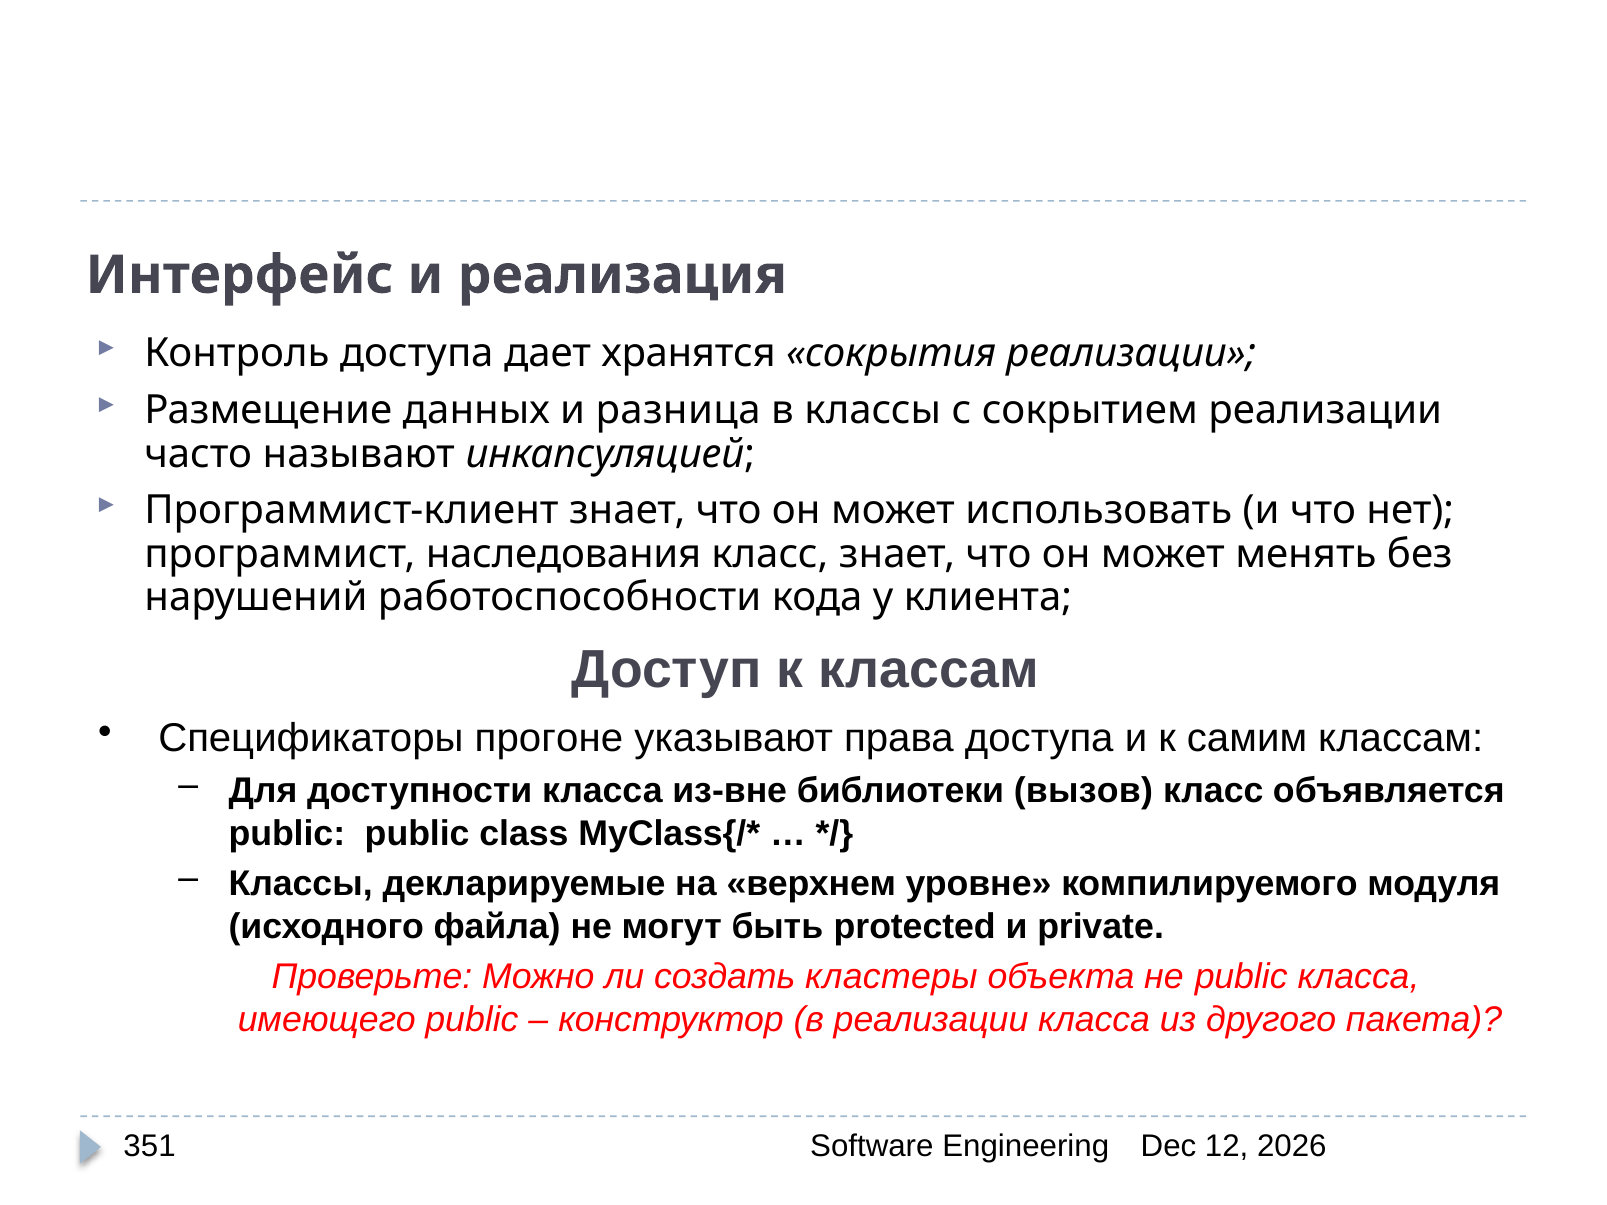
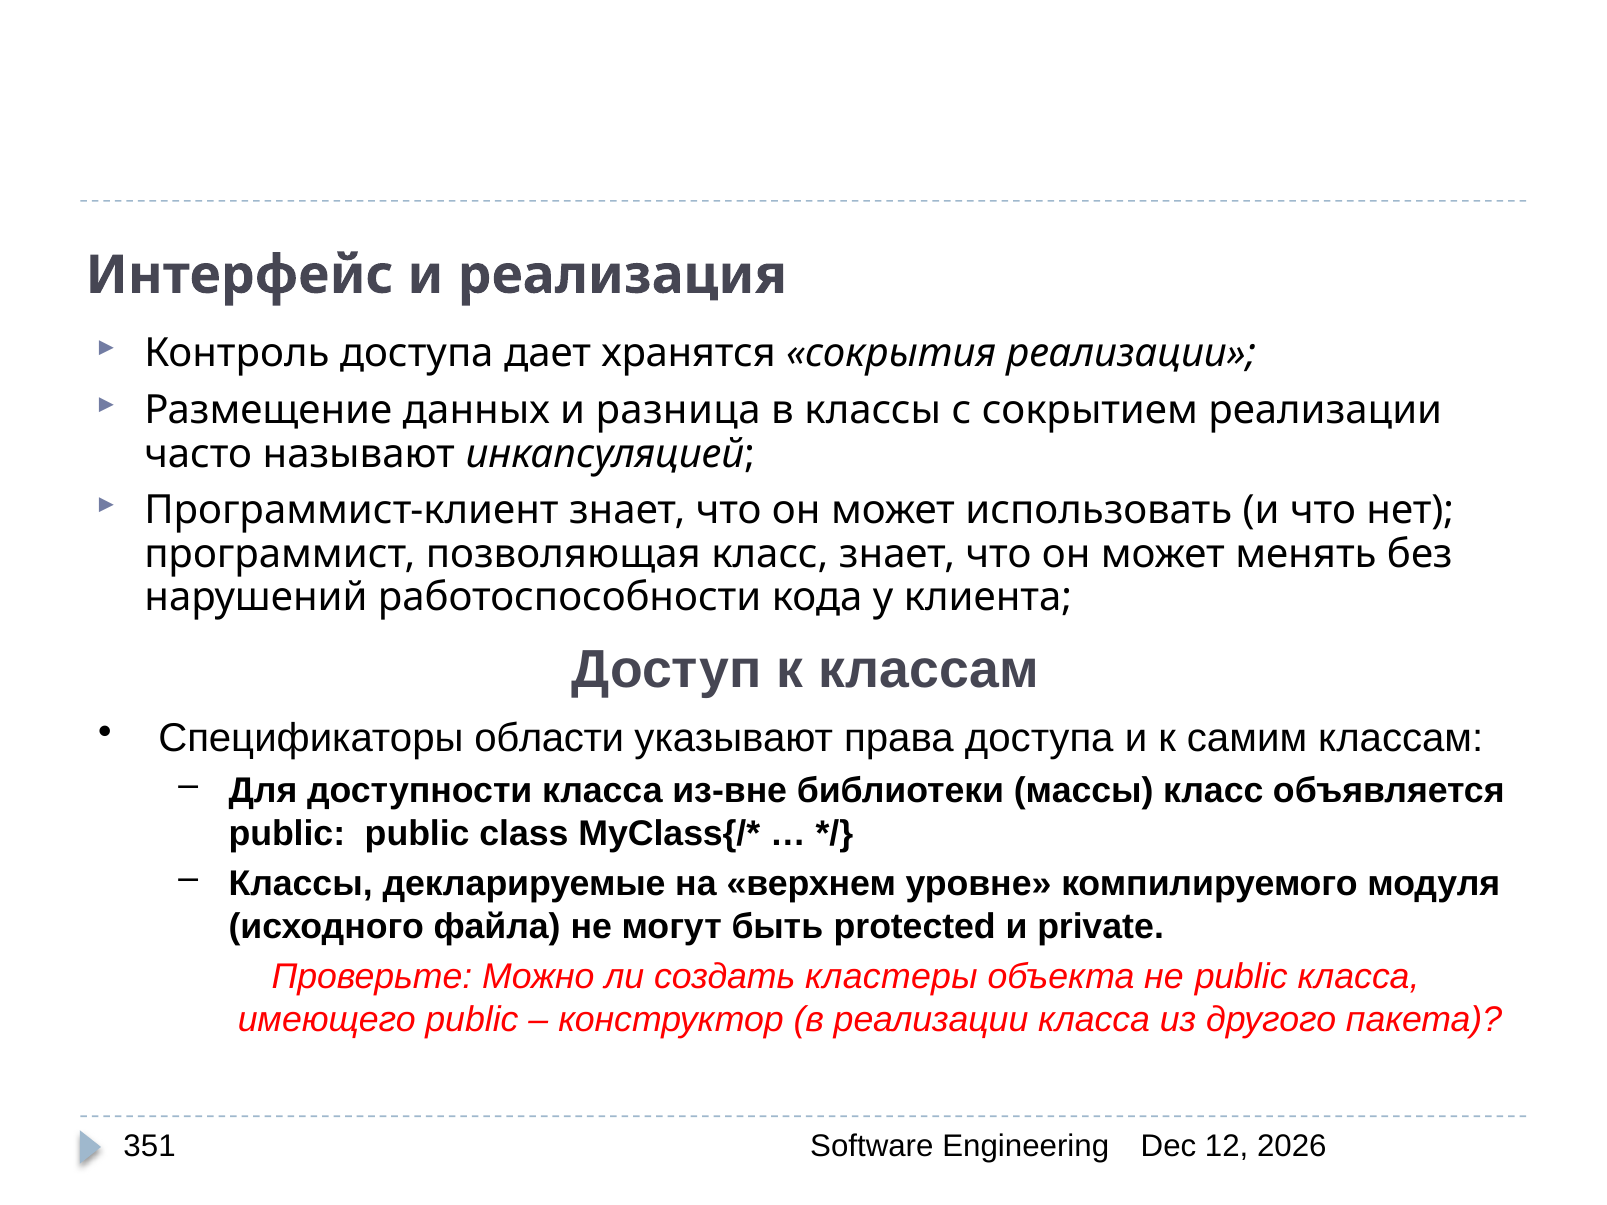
наследования: наследования -> позволяющая (563, 554)
прогоне: прогоне -> области (549, 739)
вызов: вызов -> массы (1084, 791)
